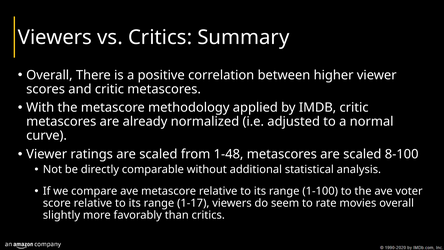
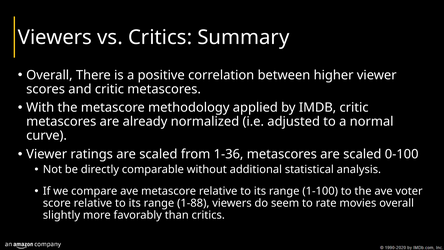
1-48: 1-48 -> 1-36 (229, 154)
8-100: 8-100 -> 0-100 (402, 154)
1-17: 1-17 -> 1-88 (193, 203)
